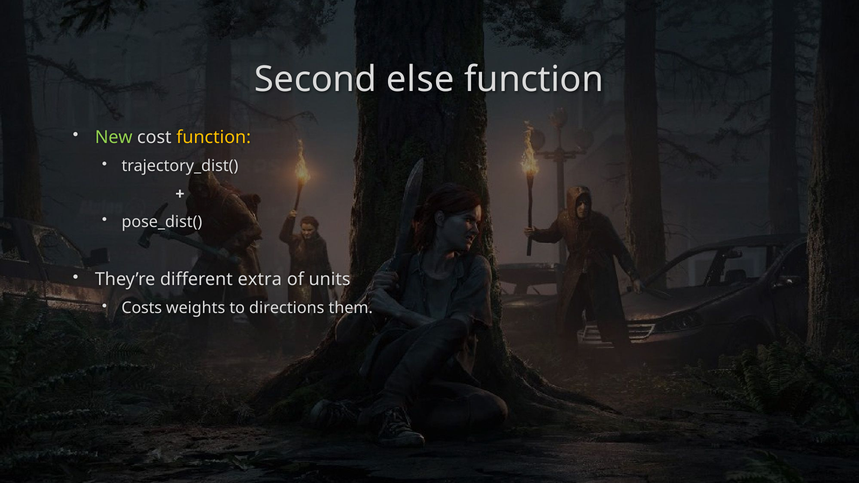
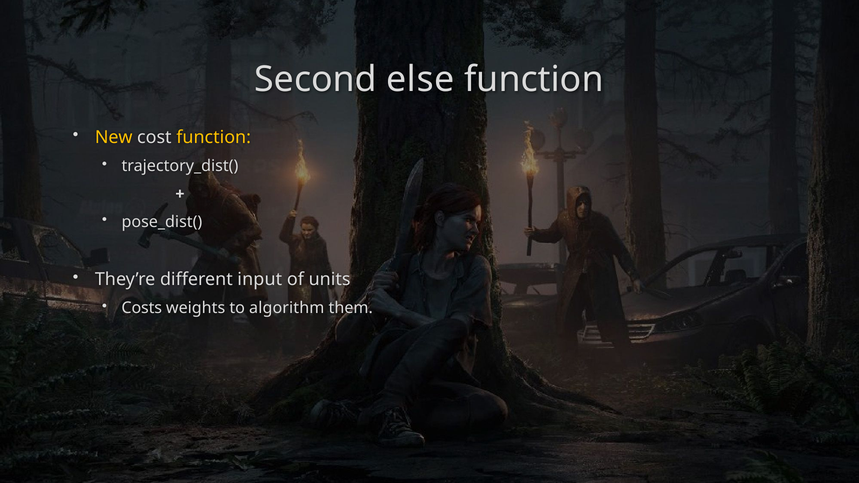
New colour: light green -> yellow (114, 137)
extra: extra -> input (260, 279)
directions: directions -> algorithm (287, 308)
